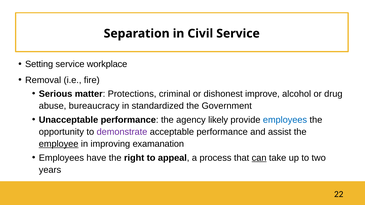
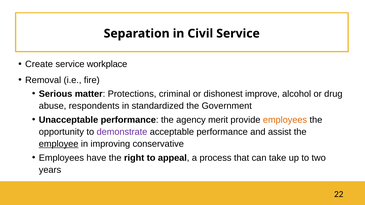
Setting: Setting -> Create (39, 64)
bureaucracy: bureaucracy -> respondents (94, 106)
likely: likely -> merit (218, 120)
employees colour: blue -> orange (285, 120)
examanation: examanation -> conservative (158, 144)
can underline: present -> none (259, 158)
